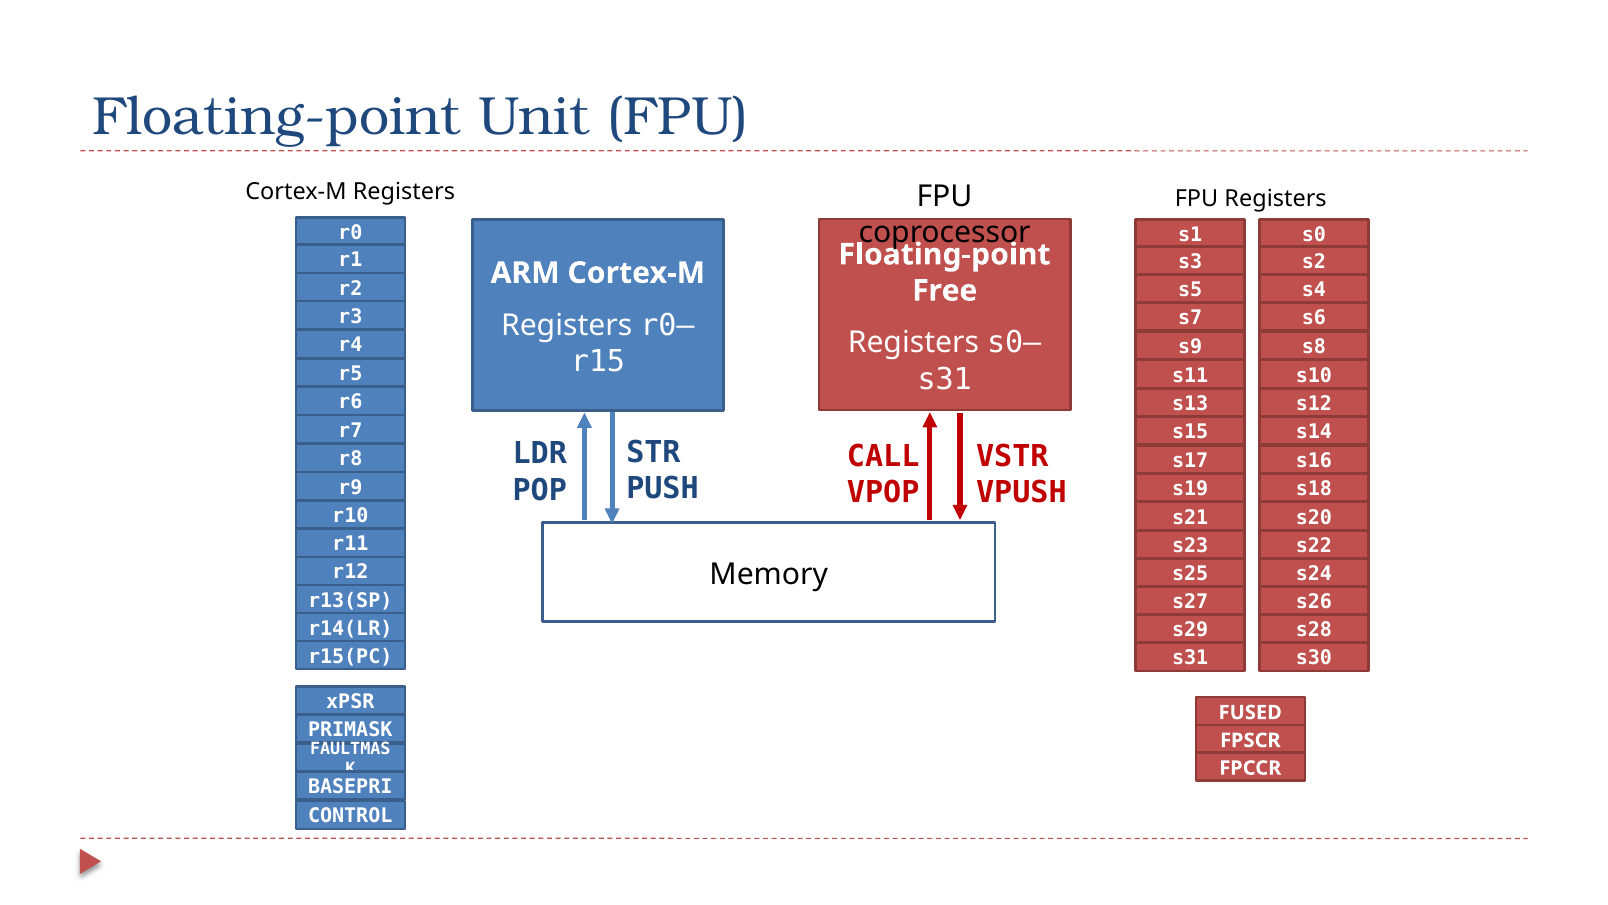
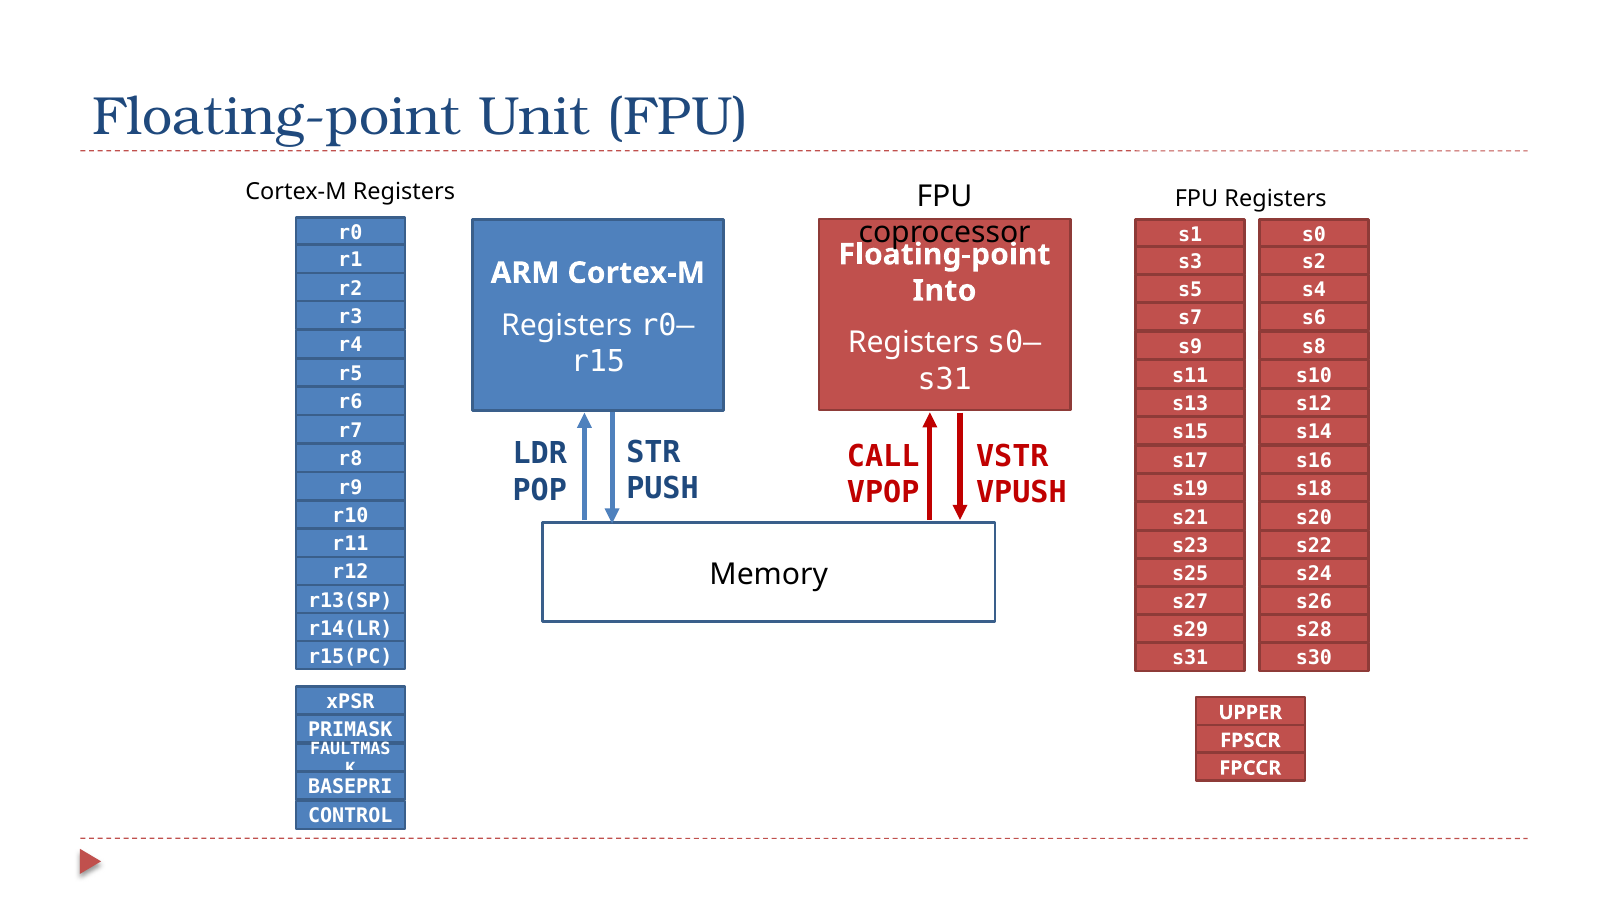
Free: Free -> Into (945, 291)
FUSED: FUSED -> UPPER (1250, 712)
